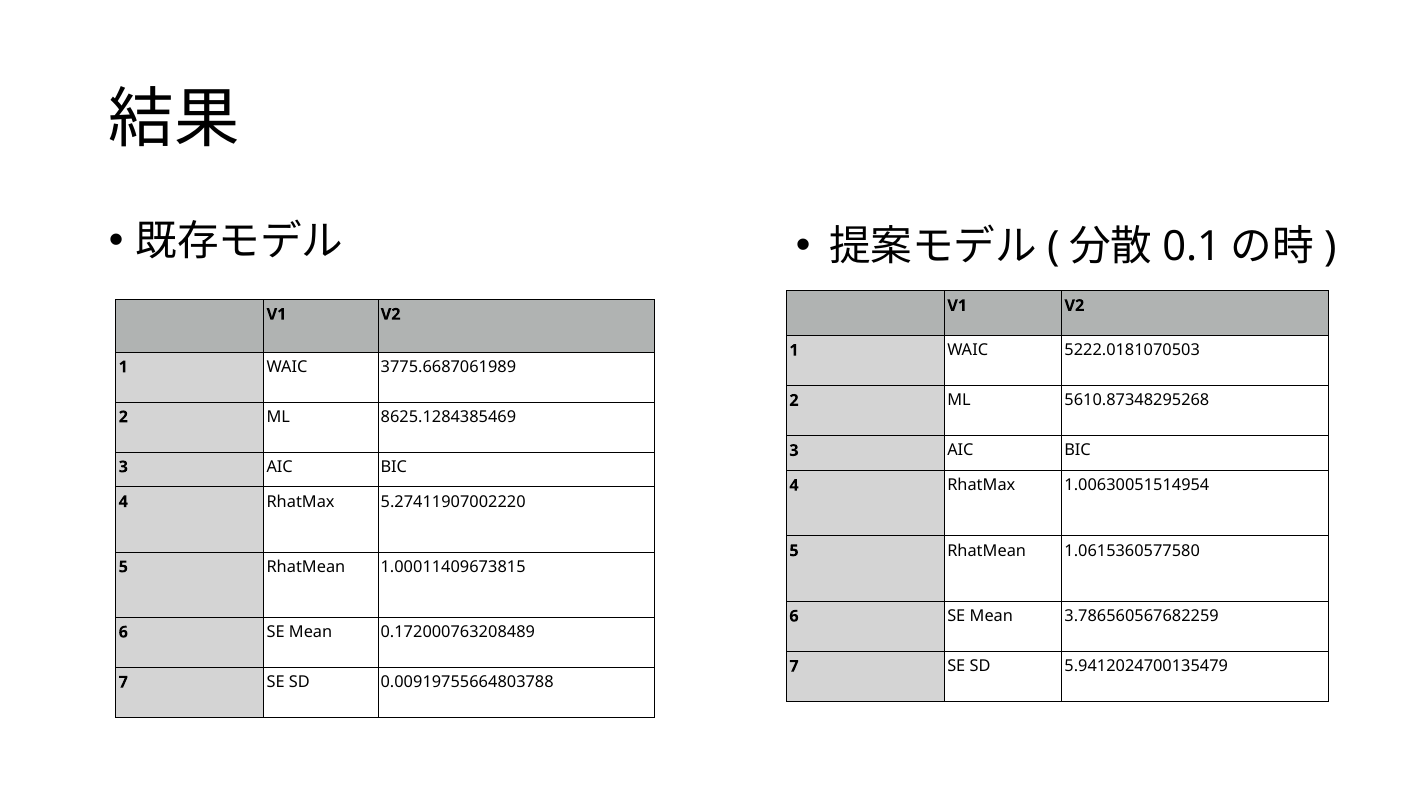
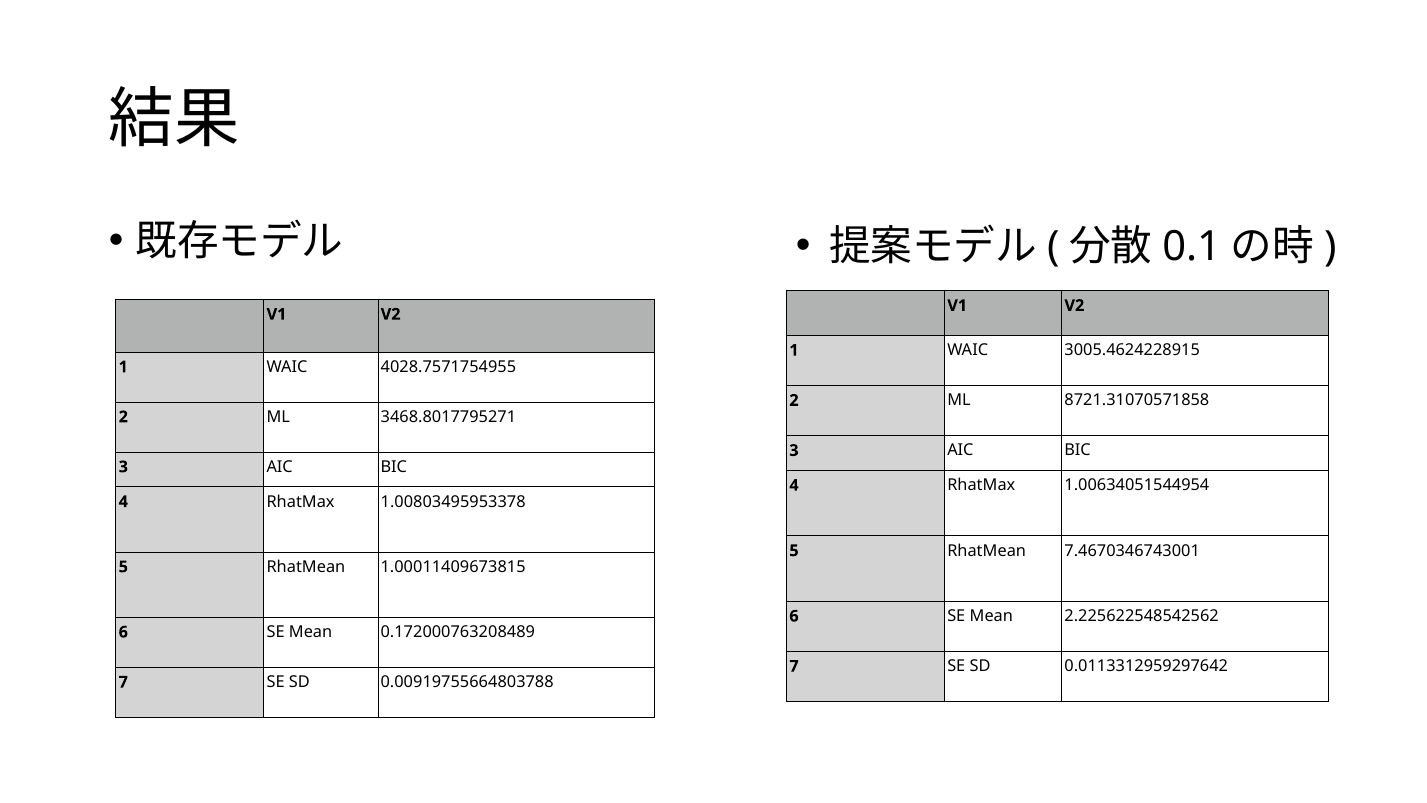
5222.0181070503: 5222.0181070503 -> 3005.4624228915 (1132, 350)
3775.6687061989: 3775.6687061989 -> 4028.7571754955 (448, 367)
5610.87348295268: 5610.87348295268 -> 8721.31070571858 (1137, 400)
8625.1284385469: 8625.1284385469 -> 3468.8017795271 (448, 417)
1.00630051514954: 1.00630051514954 -> 1.00634051544954 (1137, 485)
5.27411907002220: 5.27411907002220 -> 1.00803495953378 (453, 501)
1.0615360577580: 1.0615360577580 -> 7.4670346743001 (1132, 551)
3.786560567682259: 3.786560567682259 -> 2.225622548542562 (1142, 616)
5.9412024700135479: 5.9412024700135479 -> 0.0113312959297642 (1146, 666)
